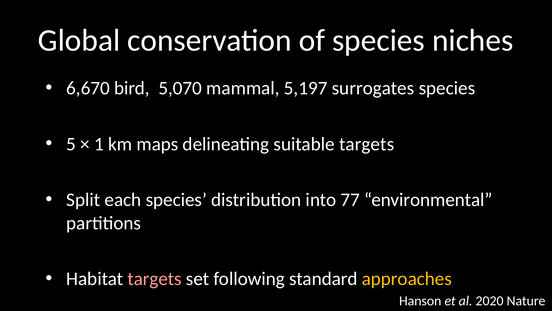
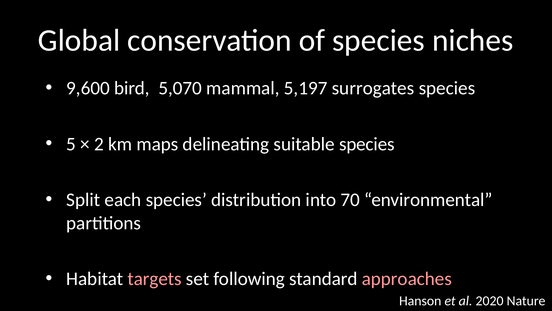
6,670: 6,670 -> 9,600 (88, 88)
1: 1 -> 2 (99, 144)
suitable targets: targets -> species (367, 144)
77: 77 -> 70 (350, 200)
approaches colour: yellow -> pink (407, 278)
